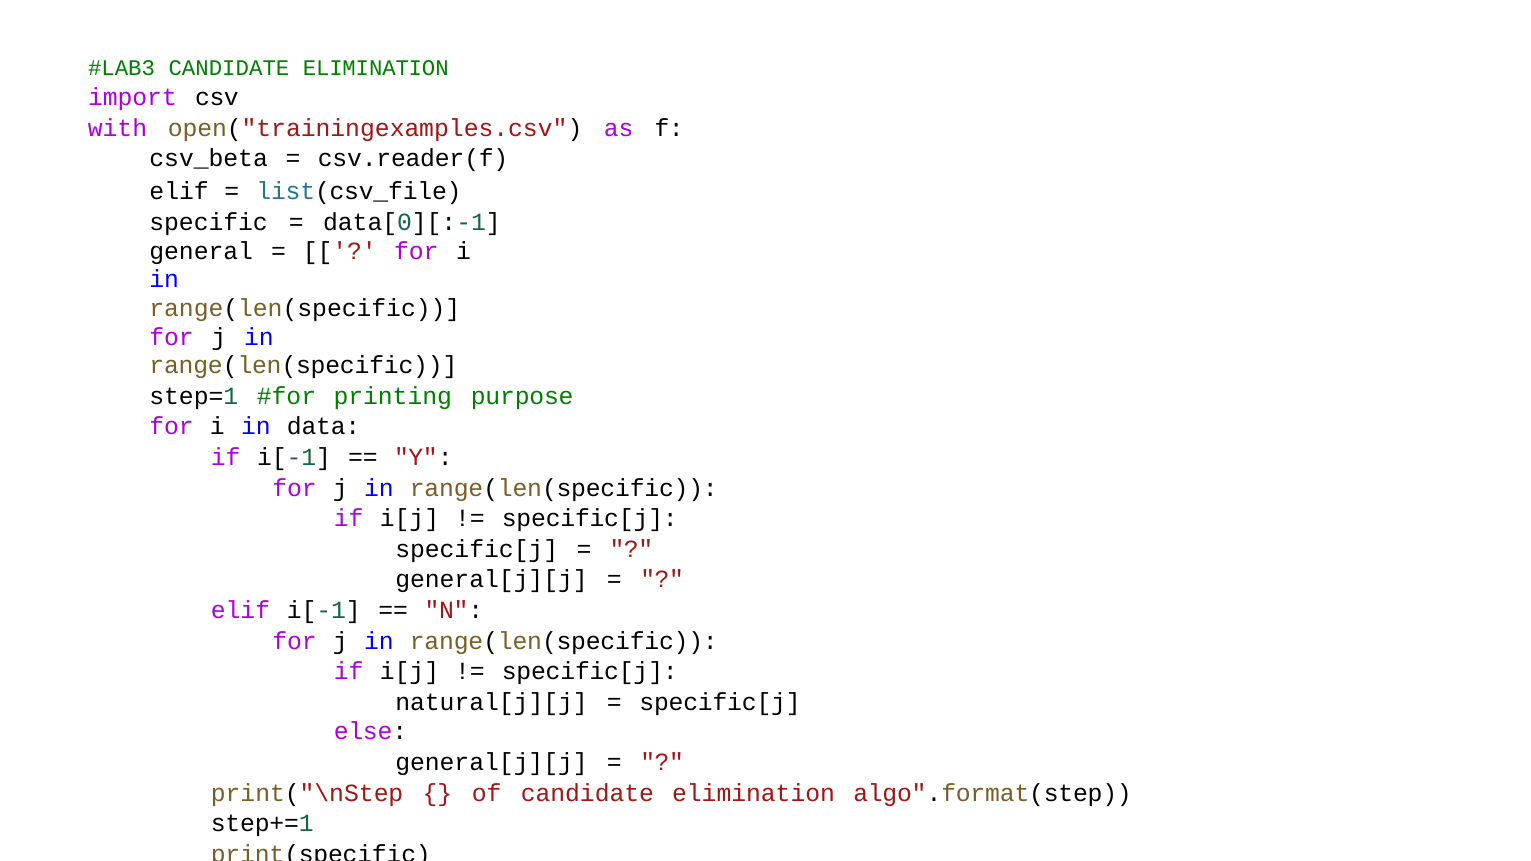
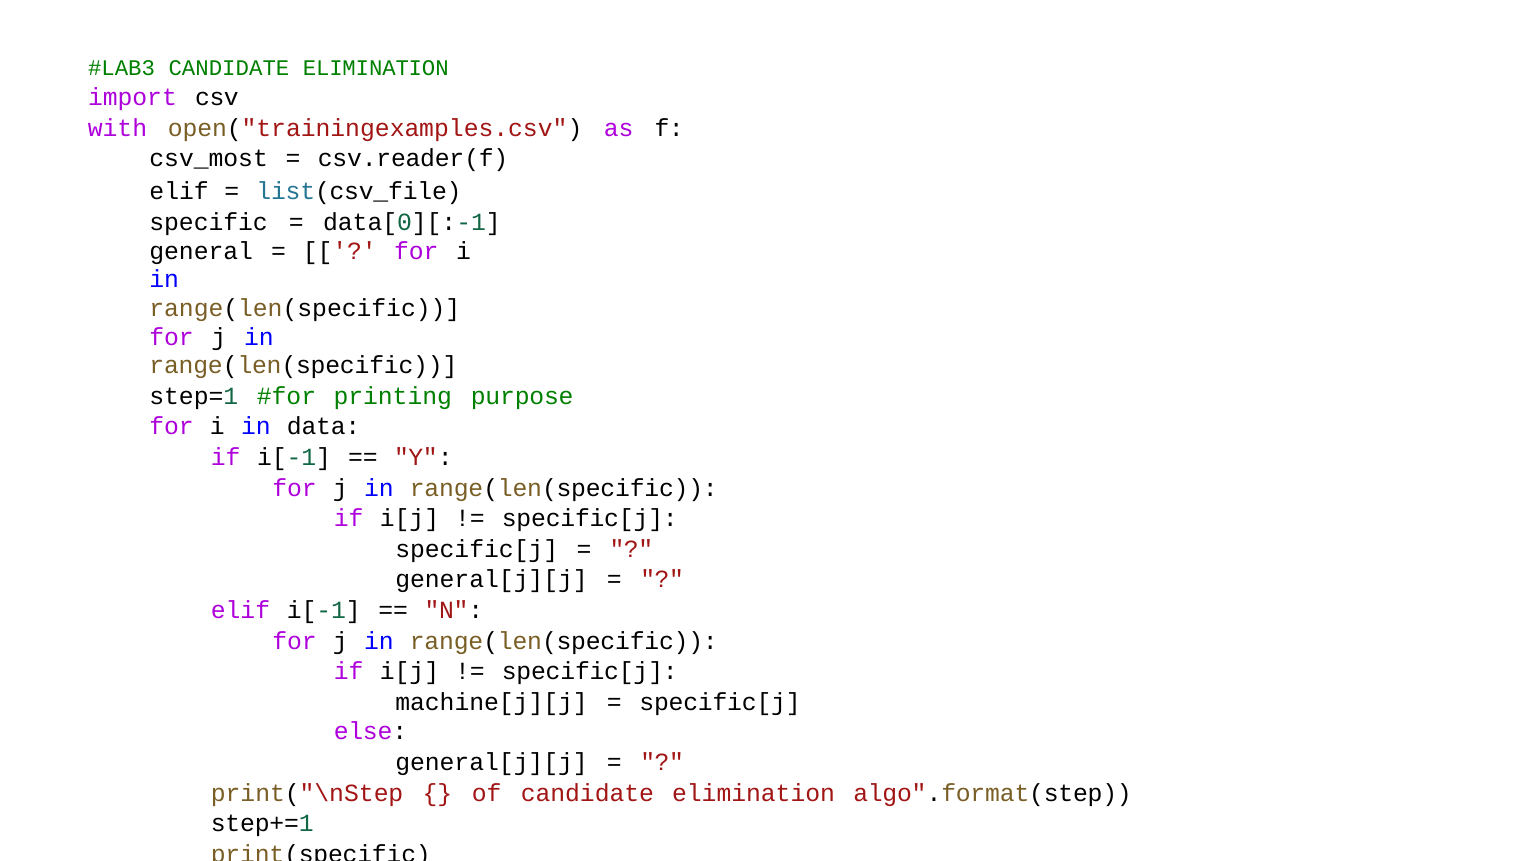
csv_beta: csv_beta -> csv_most (209, 159)
natural[j][j: natural[j][j -> machine[j][j (492, 702)
